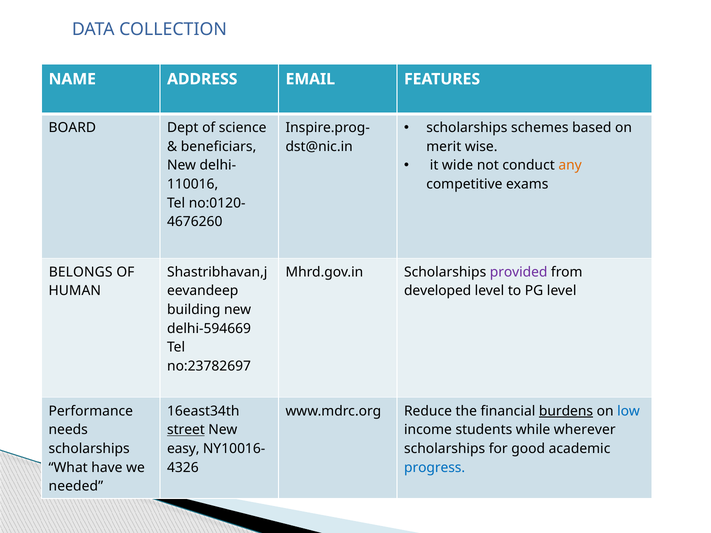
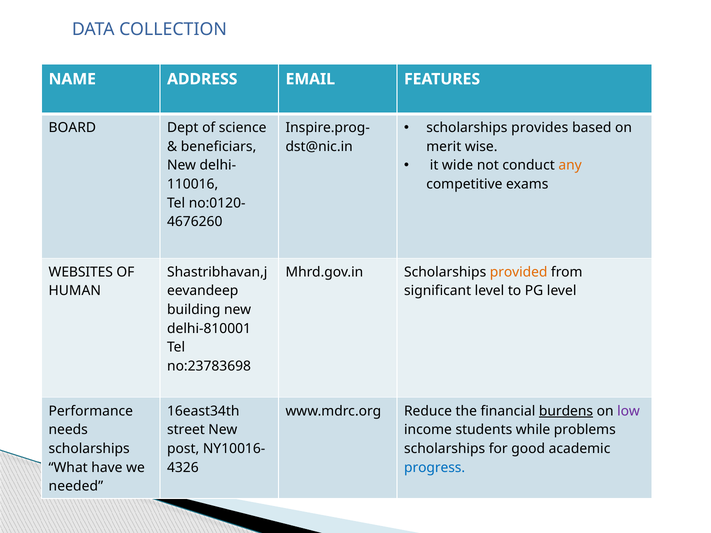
schemes: schemes -> provides (540, 128)
BELONGS: BELONGS -> WEBSITES (81, 272)
provided colour: purple -> orange (519, 272)
developed: developed -> significant (438, 291)
delhi-594669: delhi-594669 -> delhi-810001 (209, 329)
no:23782697: no:23782697 -> no:23783698 (209, 366)
low colour: blue -> purple (628, 411)
street underline: present -> none (186, 430)
wherever: wherever -> problems (585, 430)
easy: easy -> post (183, 449)
